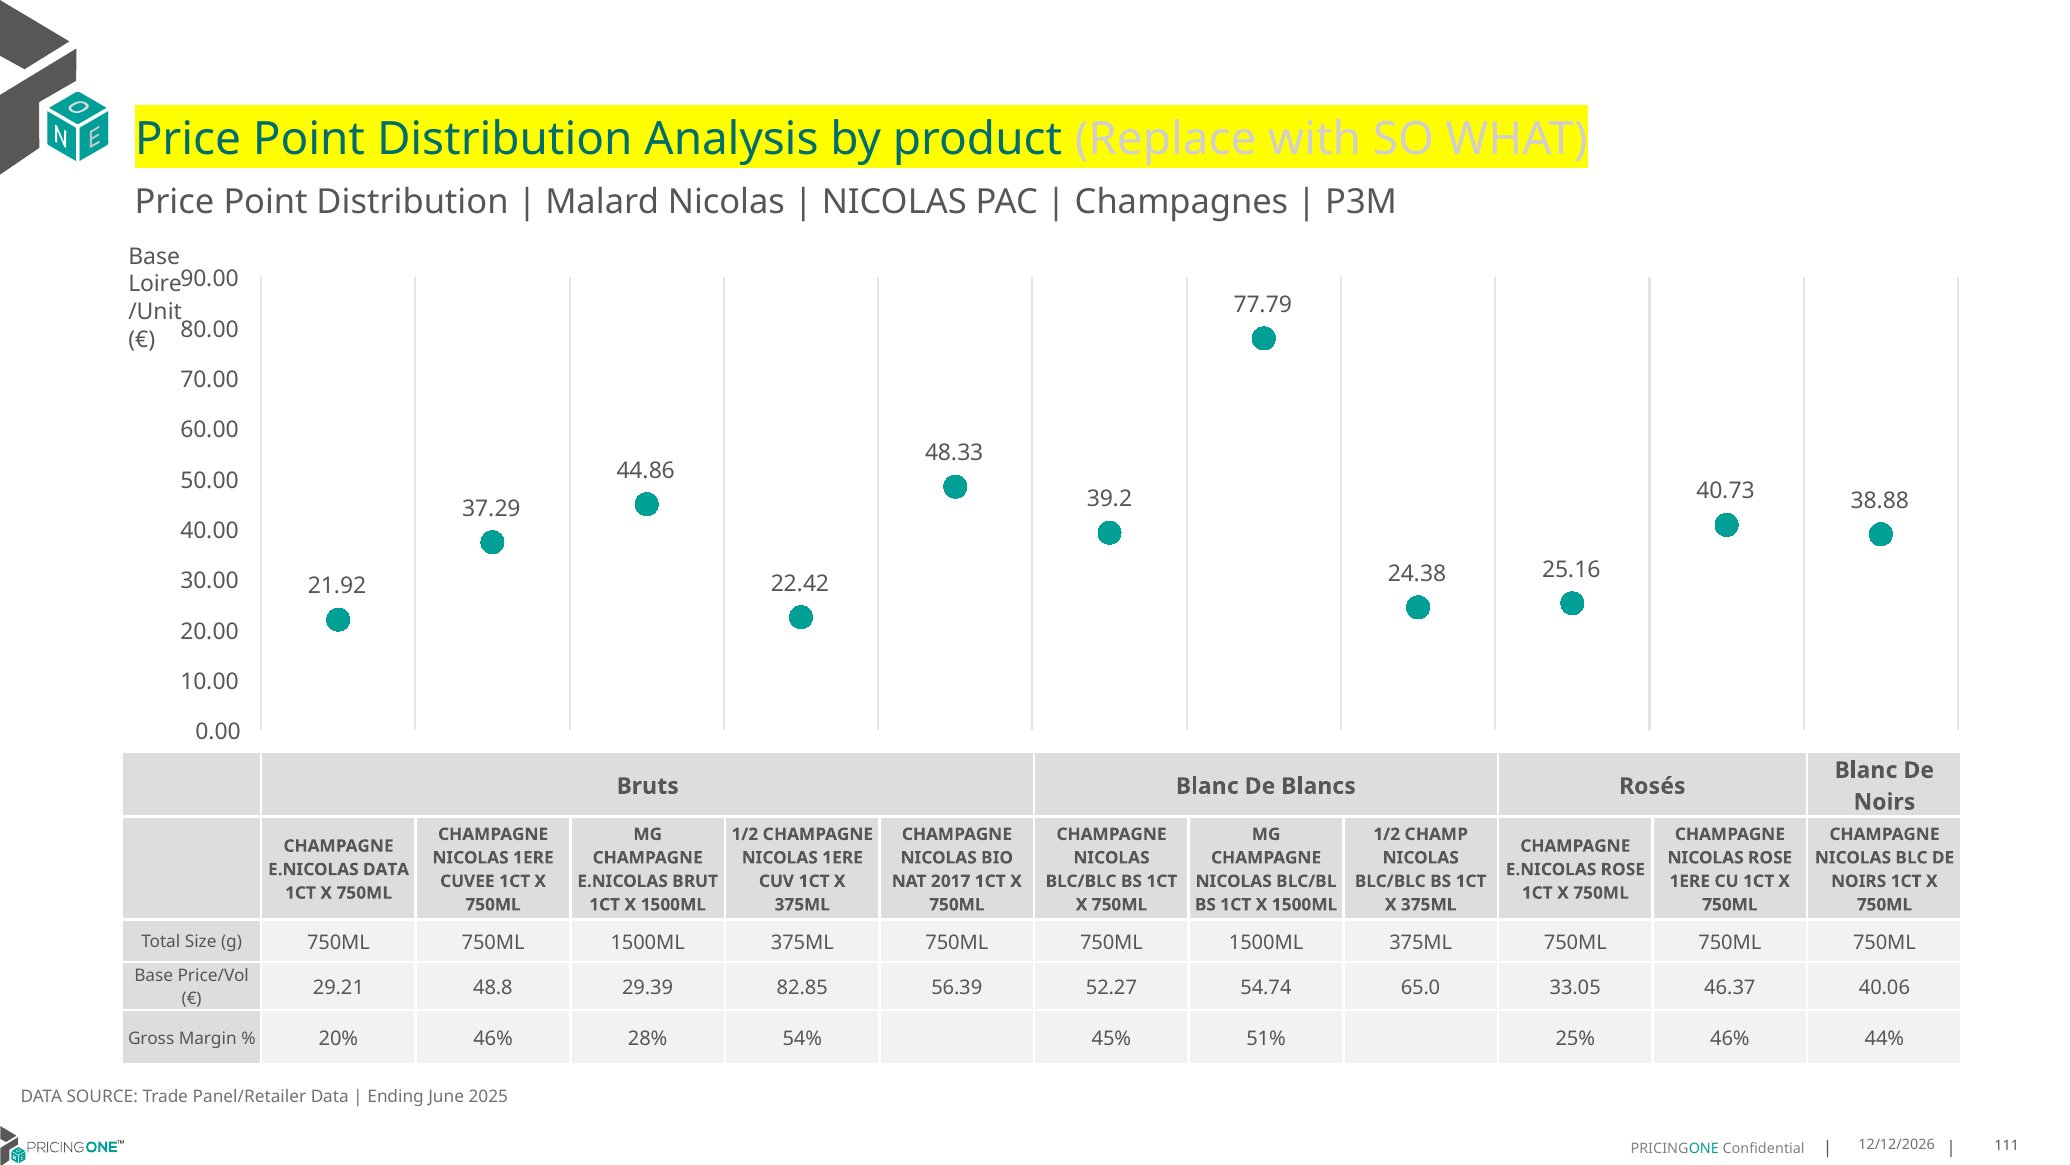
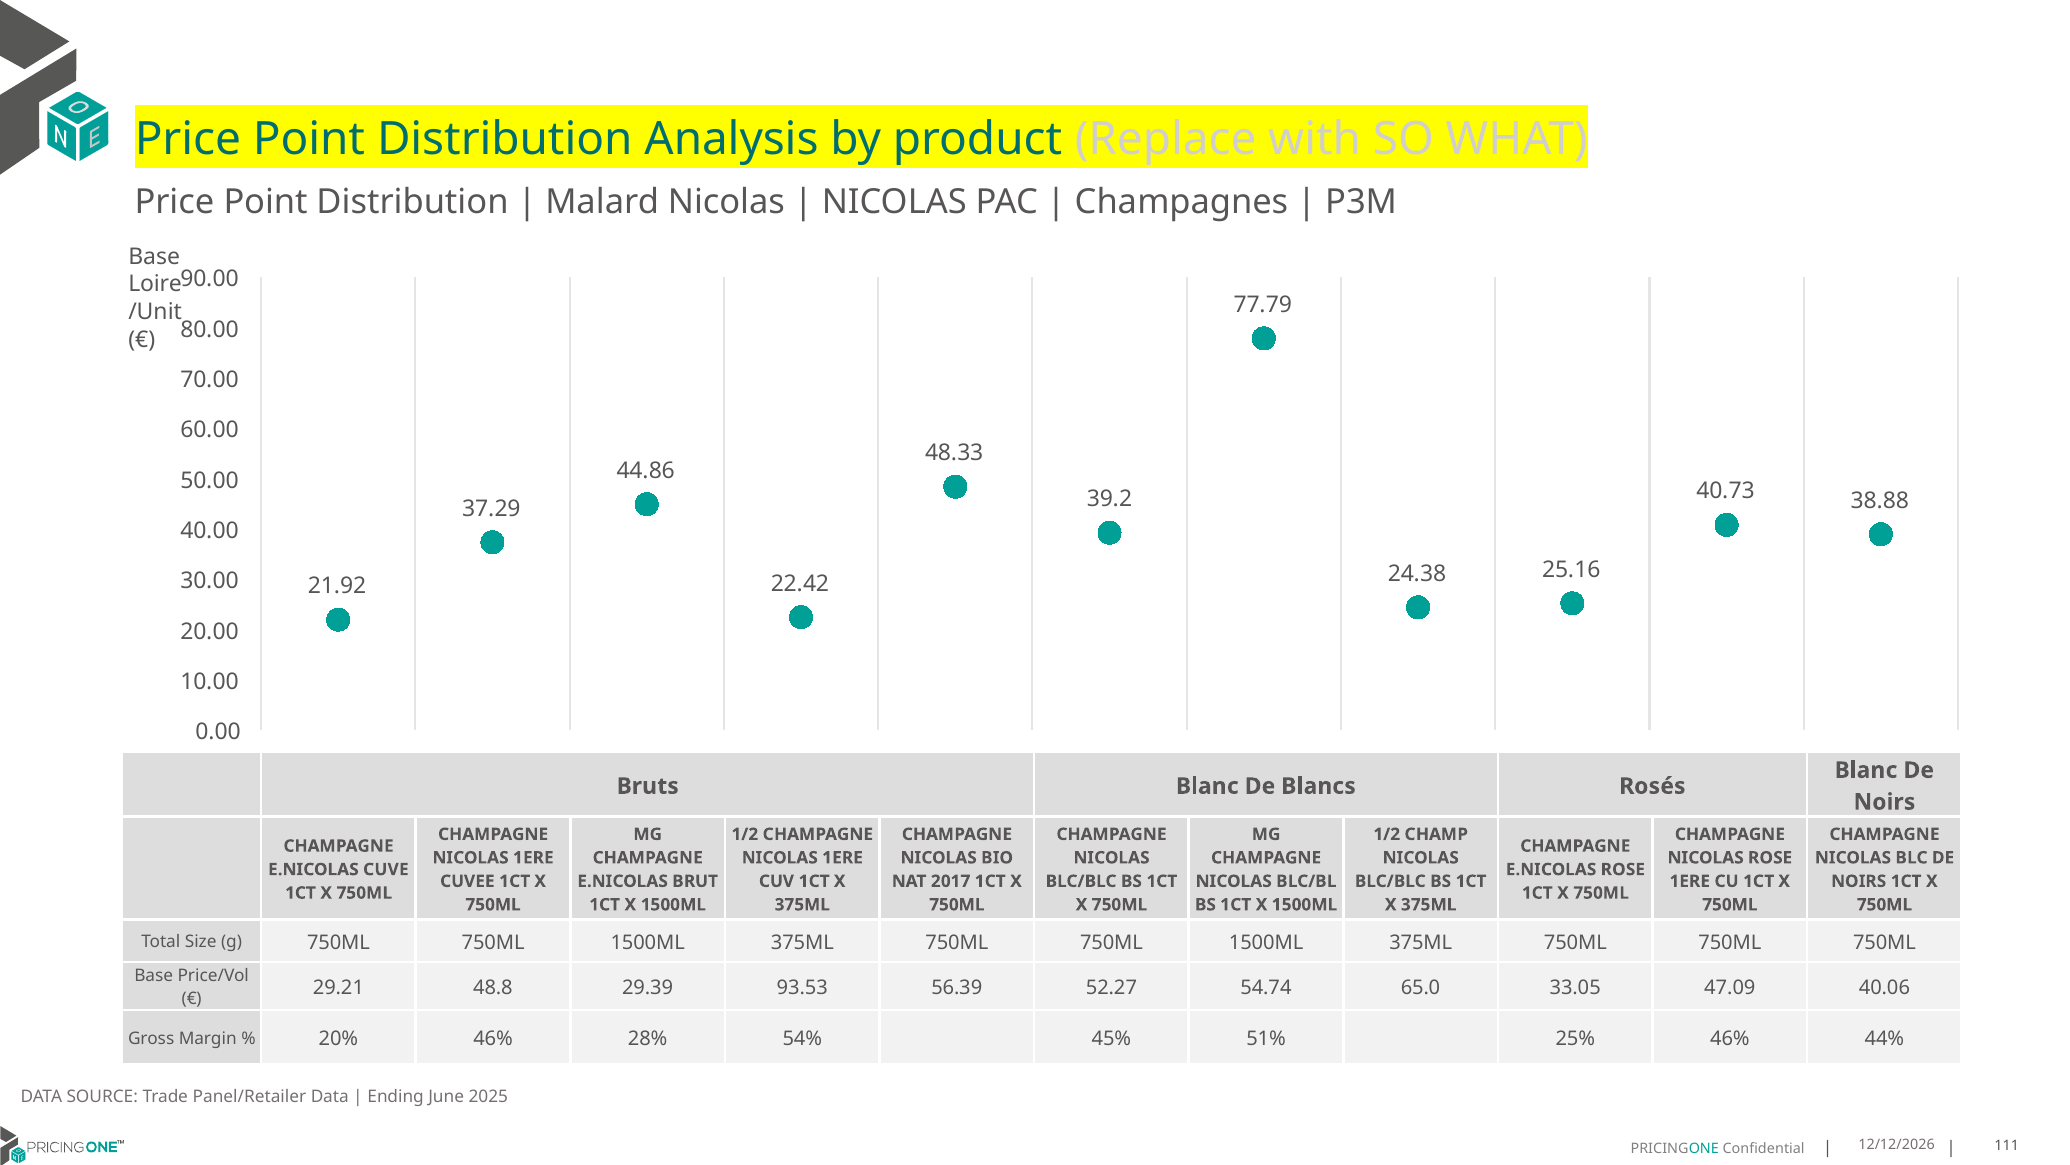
E.NICOLAS DATA: DATA -> CUVE (386, 869)
82.85: 82.85 -> 93.53 (802, 987)
46.37: 46.37 -> 47.09 (1730, 987)
